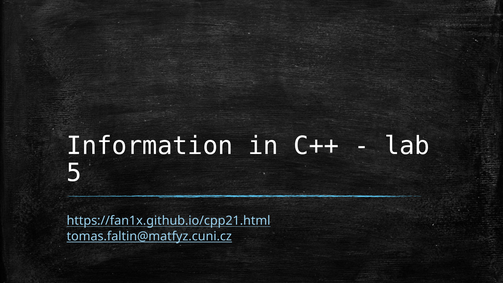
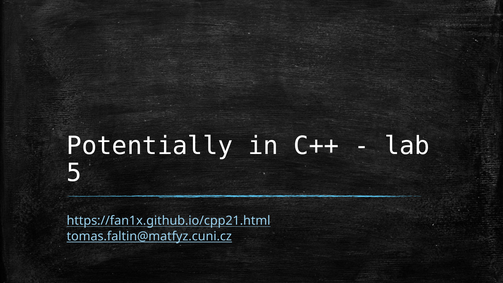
Information: Information -> Potentially (150, 146)
